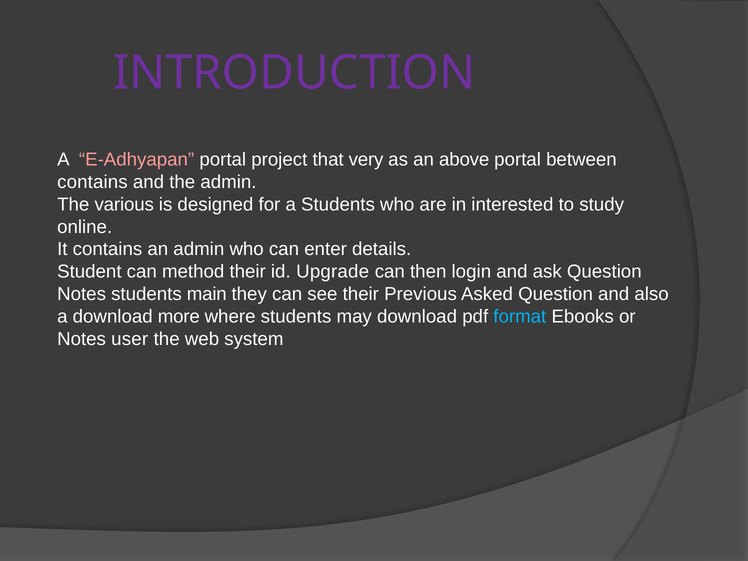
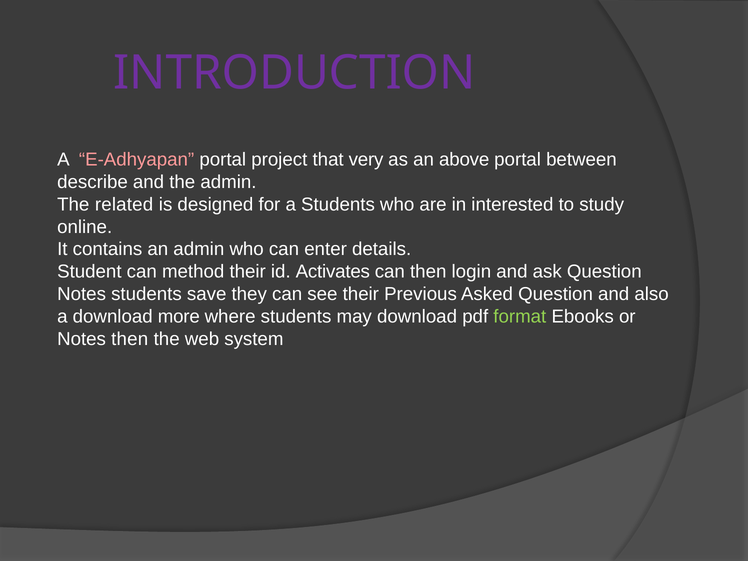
contains: contains -> describe (93, 182)
various: various -> related (124, 204)
Upgrade: Upgrade -> Activates (333, 272)
main: main -> save (207, 294)
format colour: light blue -> light green (520, 317)
Notes user: user -> then (130, 339)
